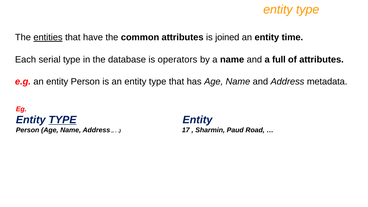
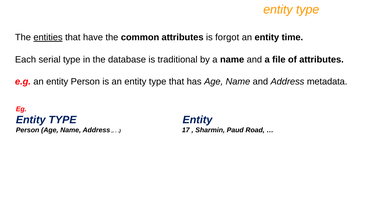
joined: joined -> forgot (227, 37)
operators: operators -> traditional (178, 59)
full: full -> file (279, 59)
TYPE underline: present -> none (63, 120)
